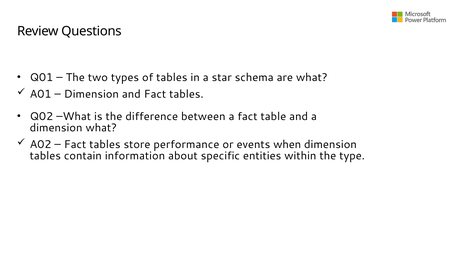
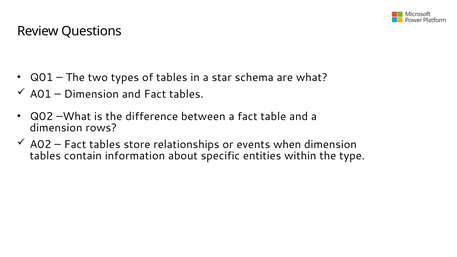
dimension what: what -> rows (101, 128)
performance: performance -> relationships (186, 145)
